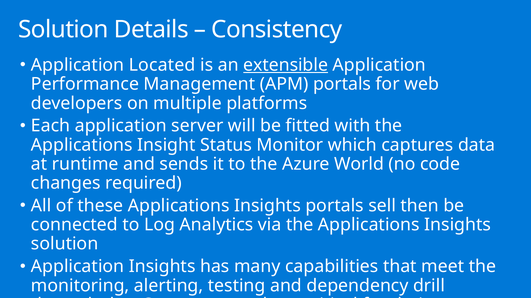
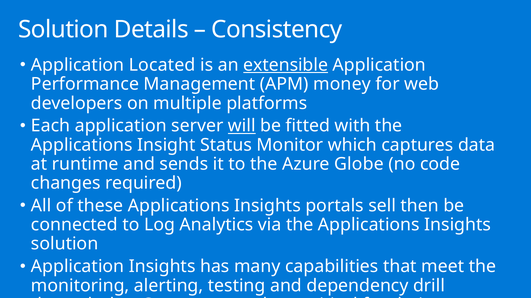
APM portals: portals -> money (342, 84)
will underline: none -> present (242, 126)
World: World -> Globe (359, 164)
